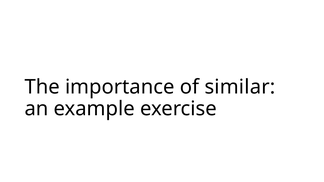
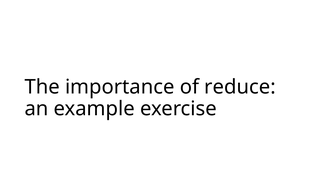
similar: similar -> reduce (240, 87)
